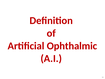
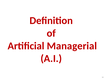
Ophthalmic: Ophthalmic -> Managerial (72, 46)
